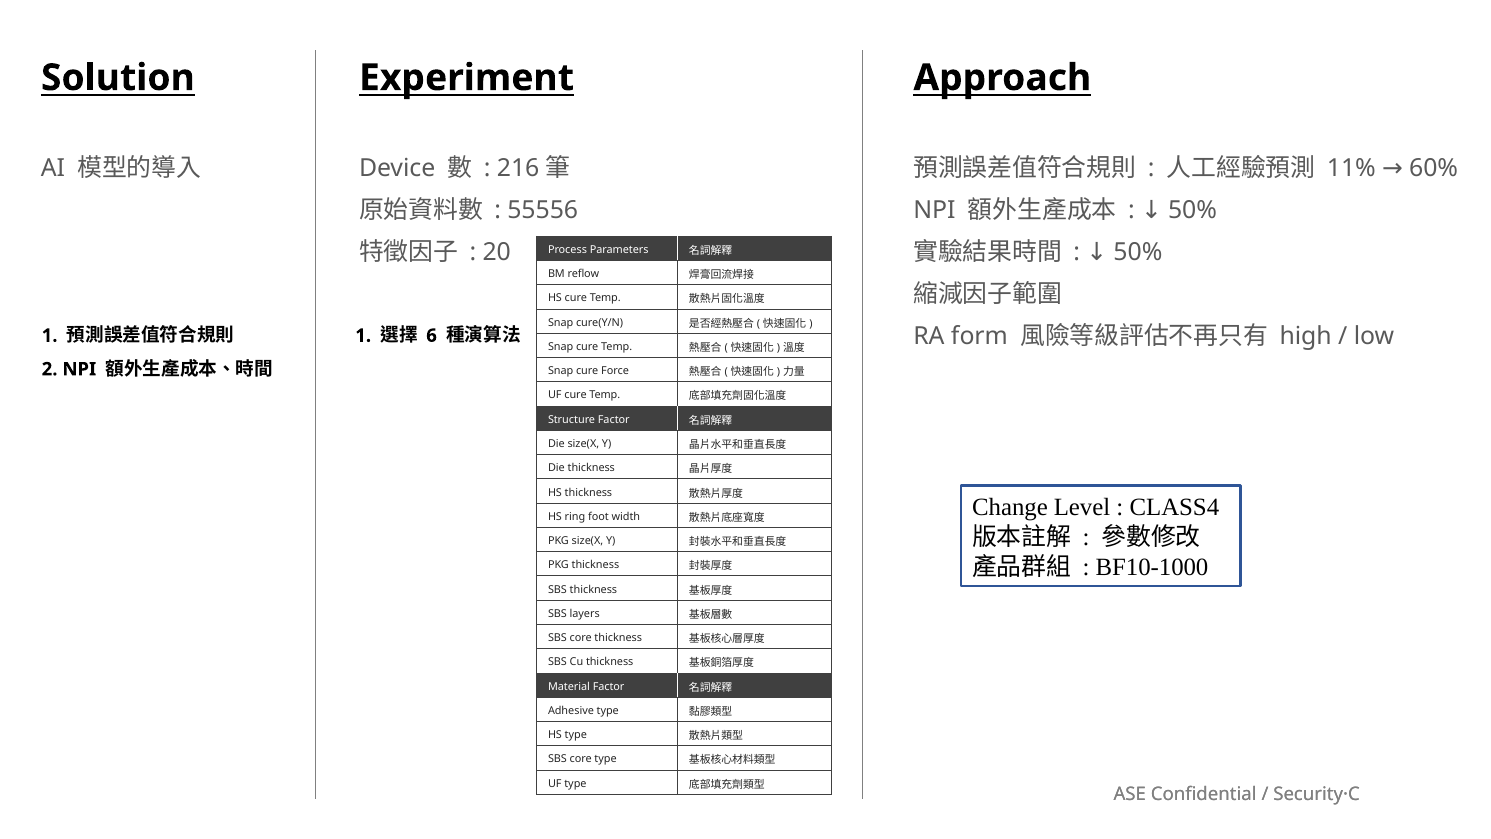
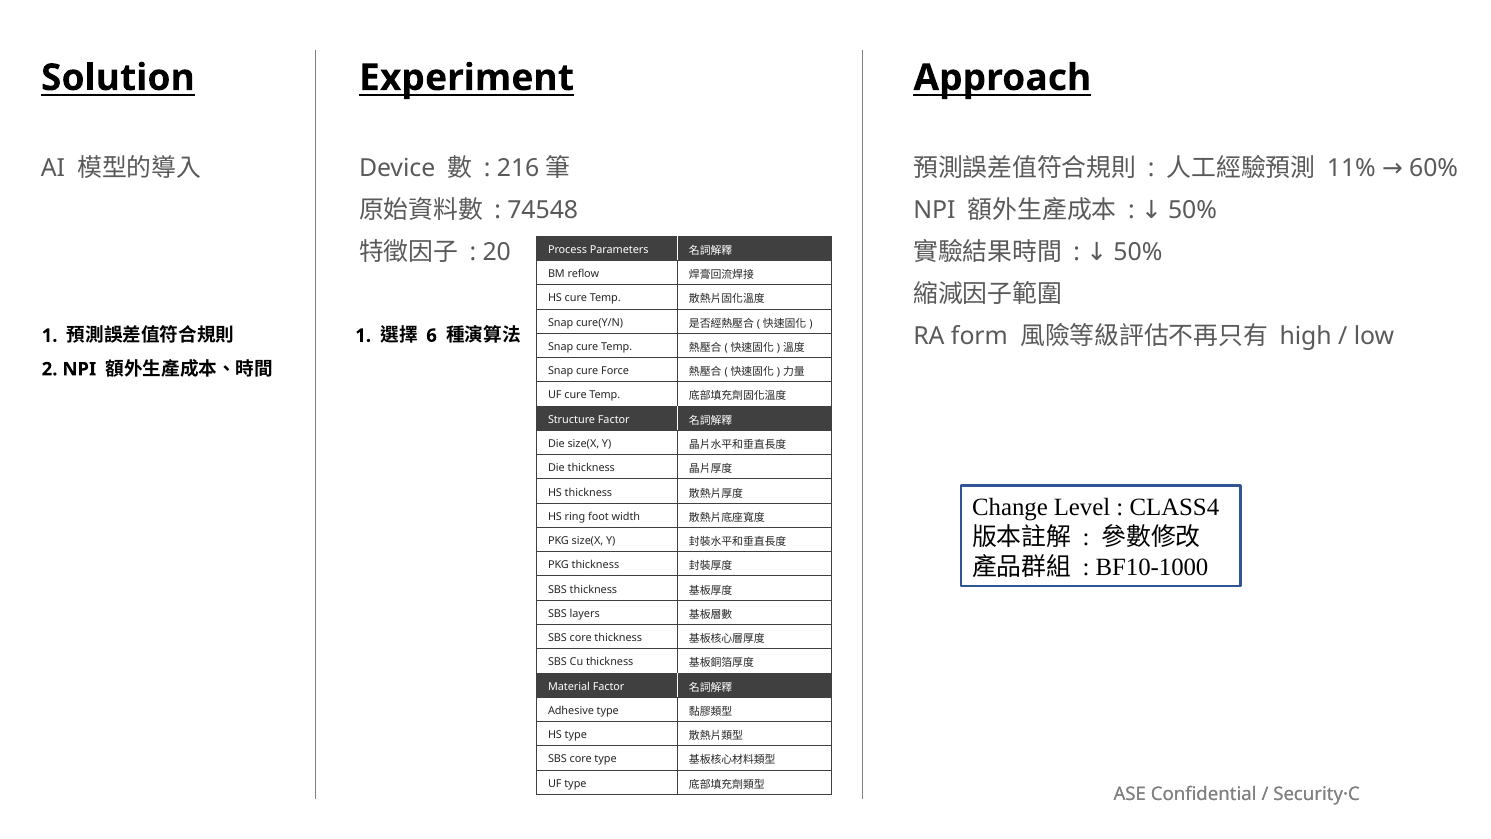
55556: 55556 -> 74548 (543, 210)
